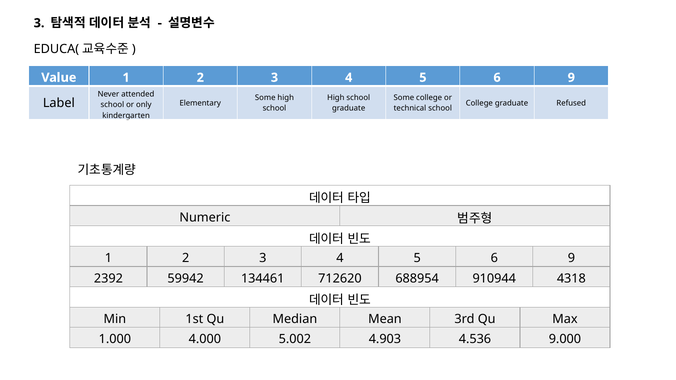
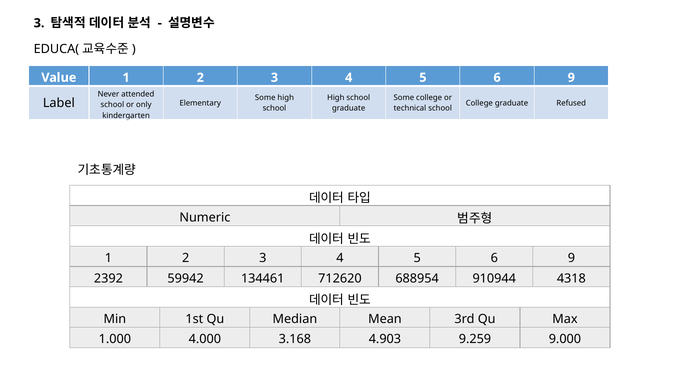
5.002: 5.002 -> 3.168 (295, 339)
4.536: 4.536 -> 9.259 (475, 339)
